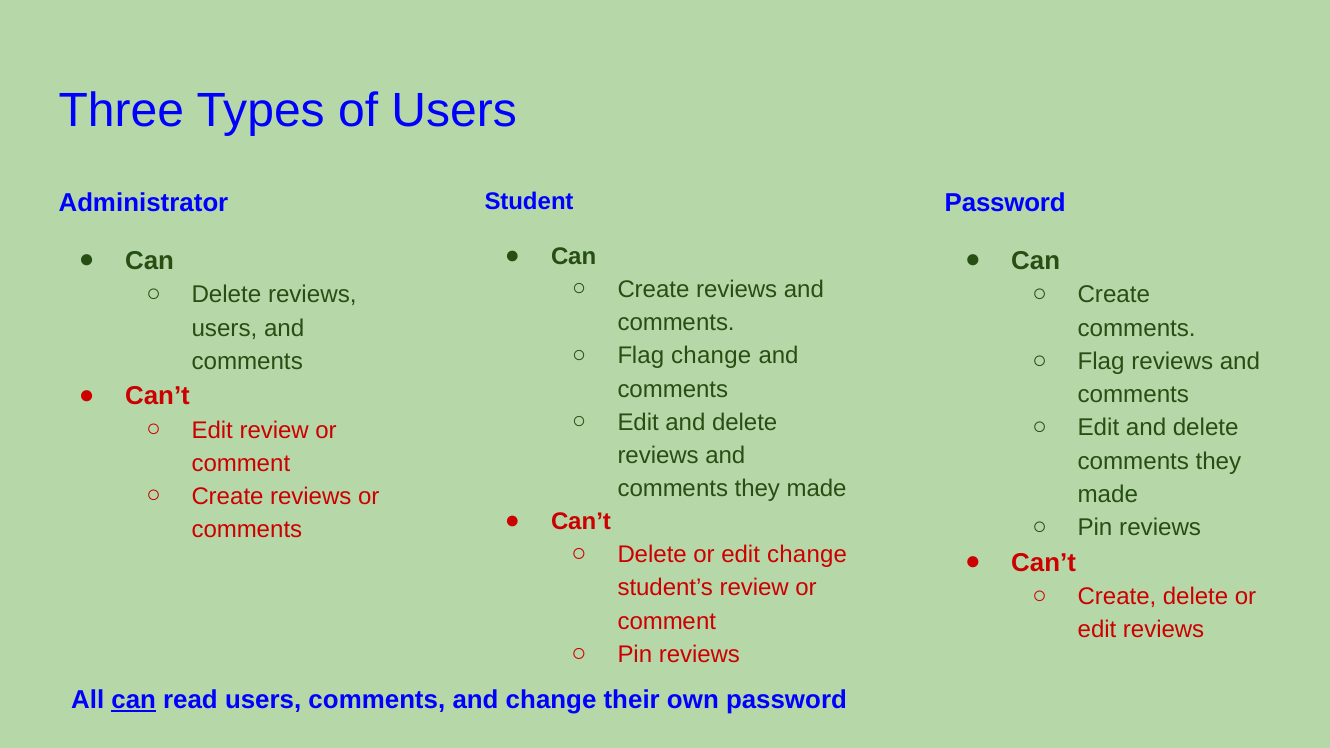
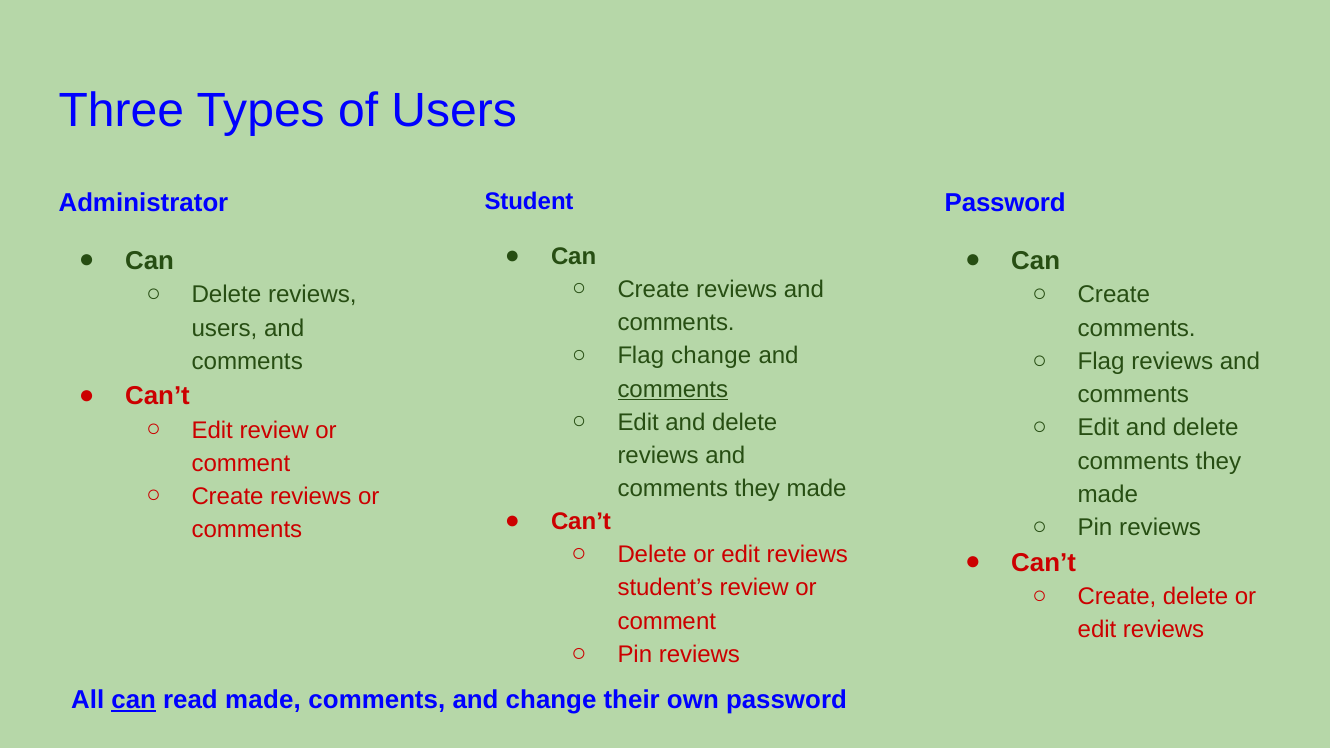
comments underline: none -> present (673, 389)
change: change -> reviews (807, 555)
read users: users -> made (263, 700)
